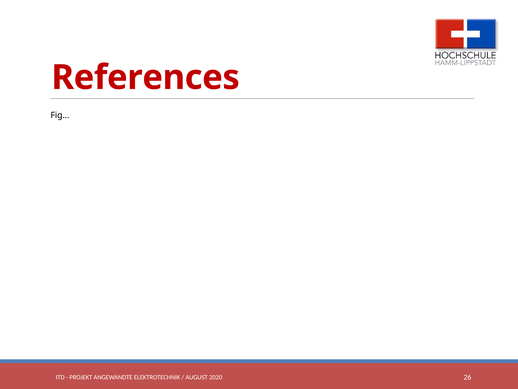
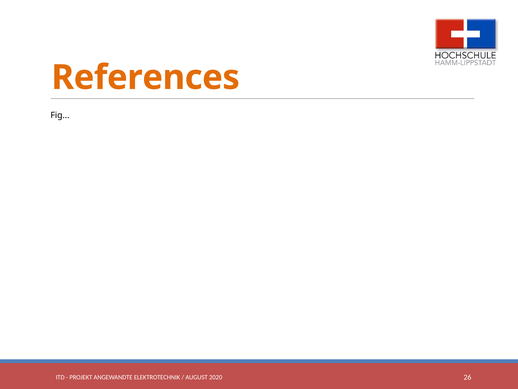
References colour: red -> orange (146, 77)
